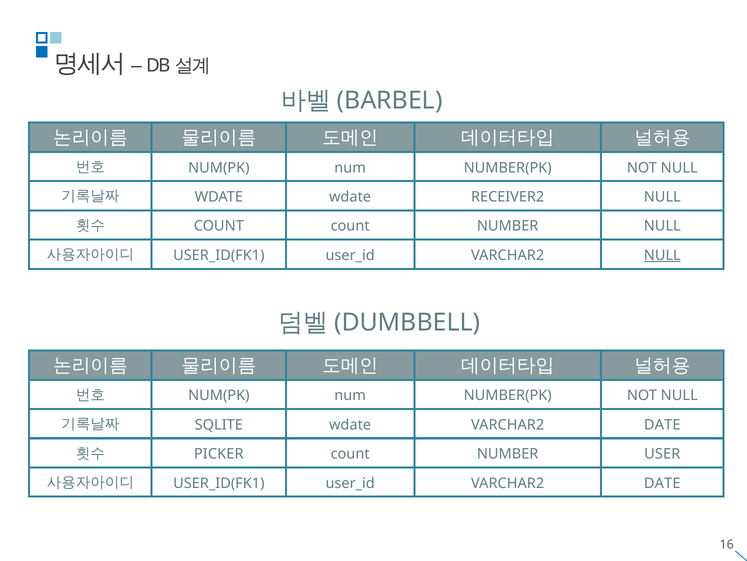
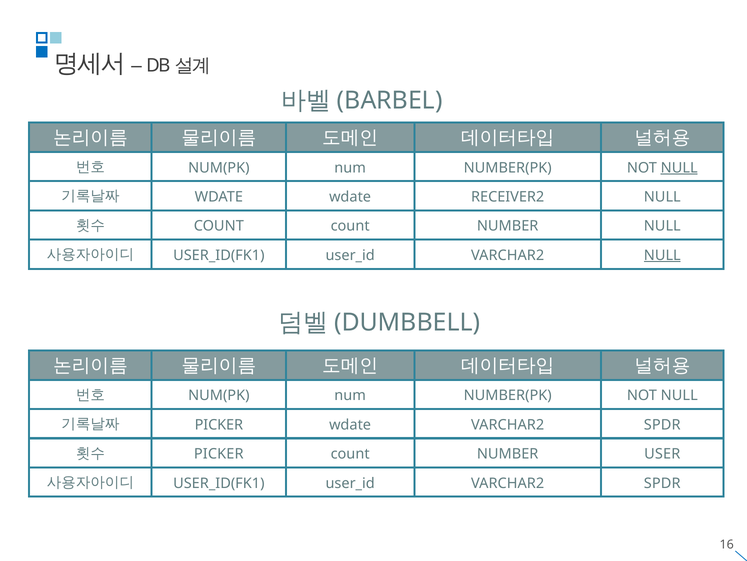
NULL underline: none -> present (679, 168)
SQLITE: SQLITE -> PICKER (219, 424)
wdate VARCHAR2 DATE: DATE -> SPDR (662, 424)
DATE: DATE -> SPDR (662, 483)
